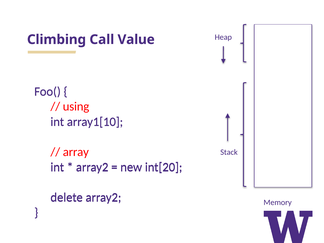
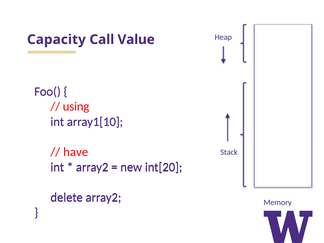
Climbing: Climbing -> Capacity (56, 40)
array: array -> have (76, 152)
